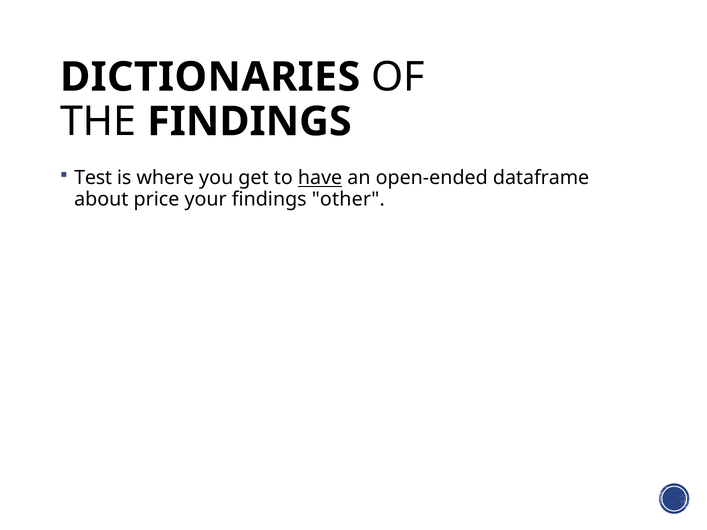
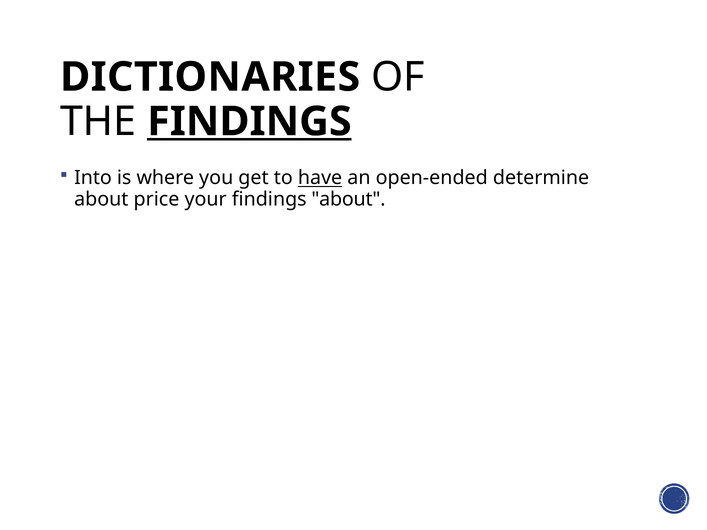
FINDINGS underline: none -> present (249, 122)
Test: Test -> Into (93, 178)
dataframe: dataframe -> determine (541, 178)
findings other: other -> about (348, 199)
